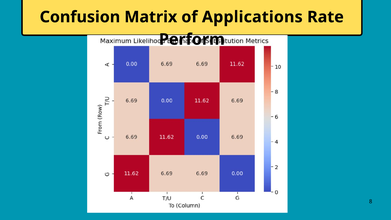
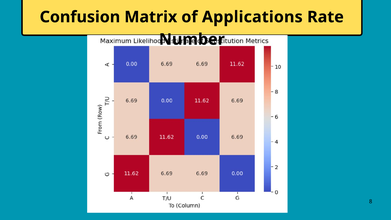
Perform: Perform -> Number (192, 39)
